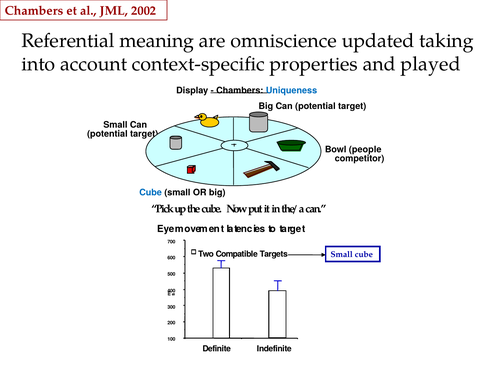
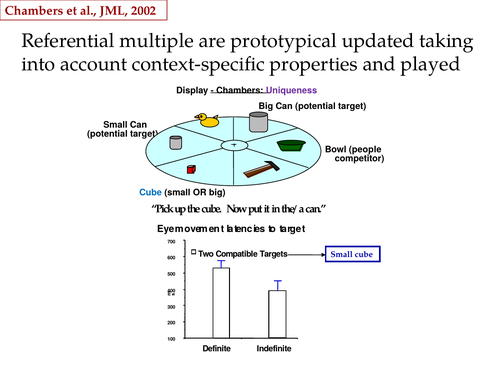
meaning: meaning -> multiple (157, 41)
omniscience: omniscience -> prototypical (284, 41)
Uniqueness colour: blue -> purple (292, 90)
